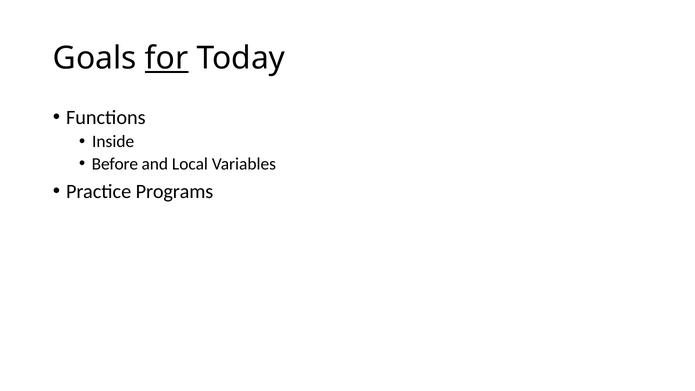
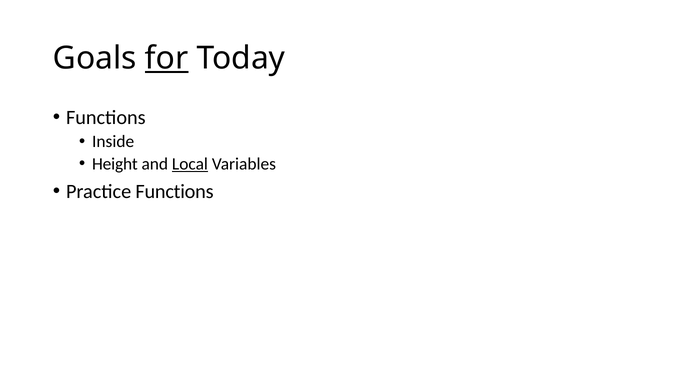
Before: Before -> Height (115, 164)
Local underline: none -> present (190, 164)
Practice Programs: Programs -> Functions (174, 191)
